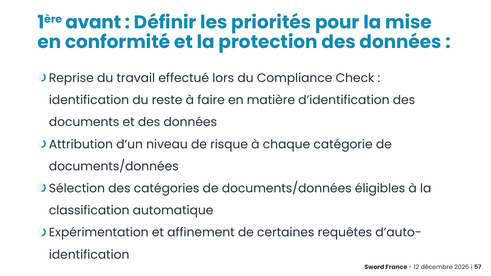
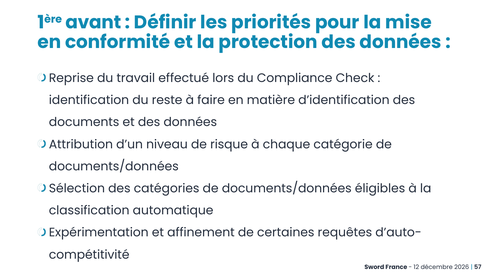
identification: identification -> compétitivité (89, 255)
